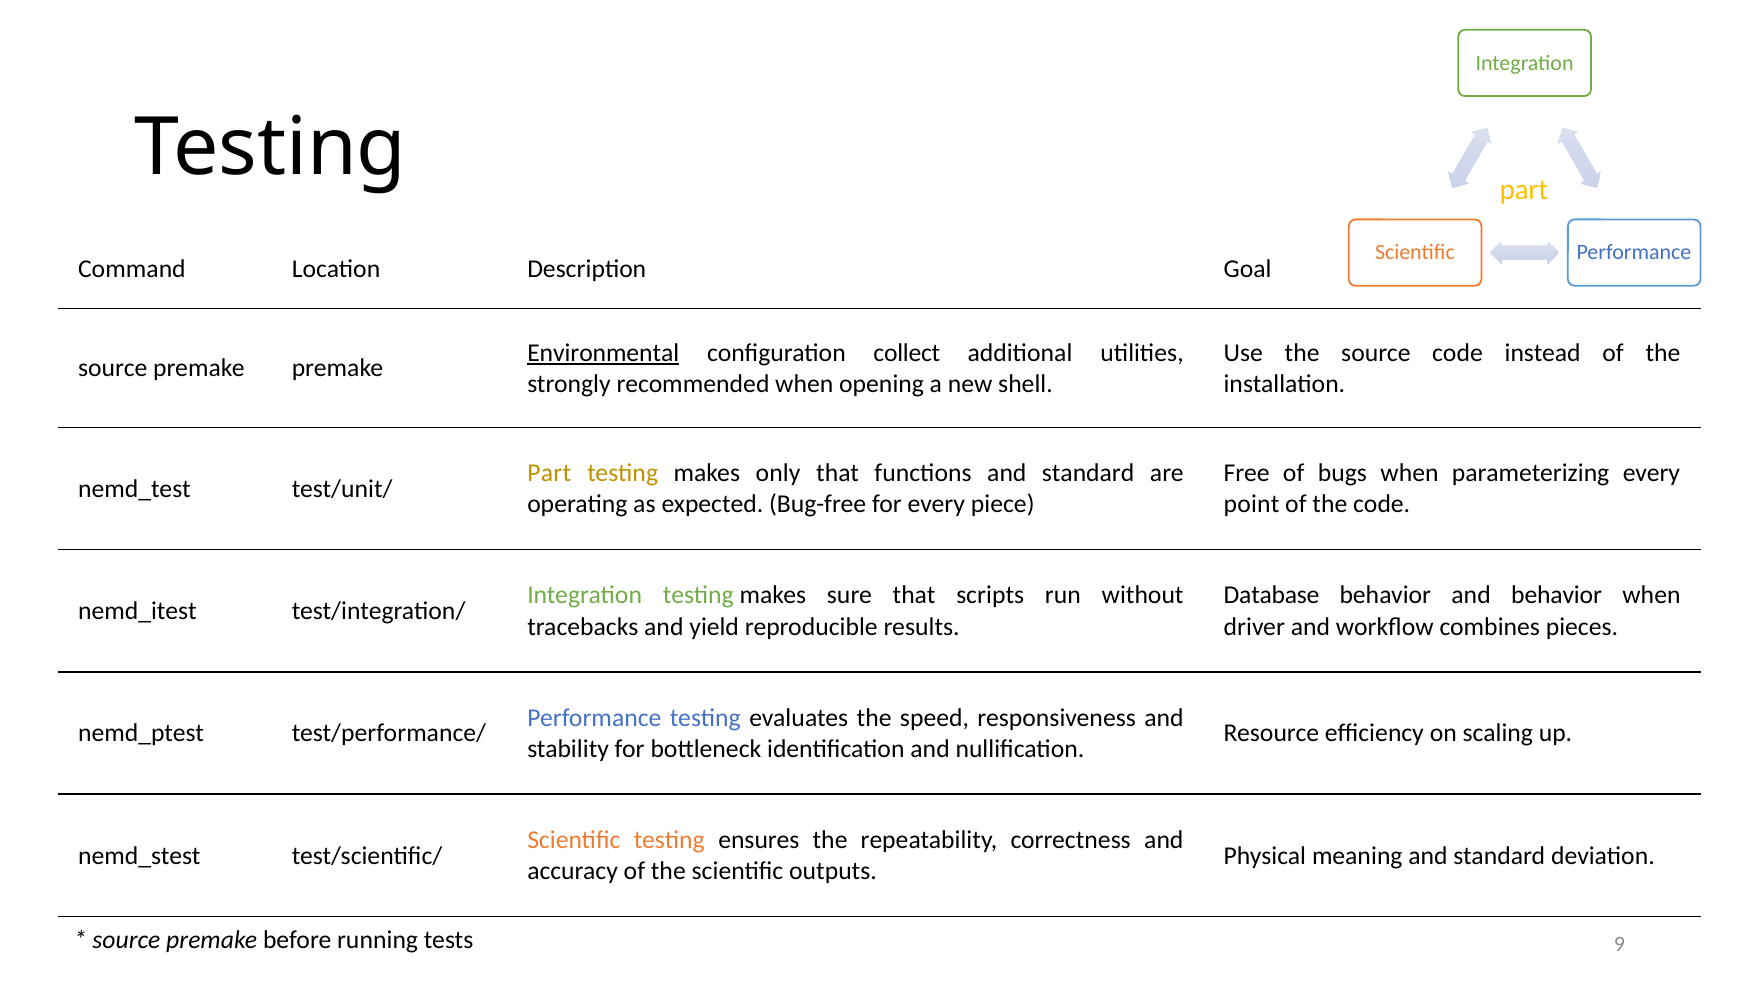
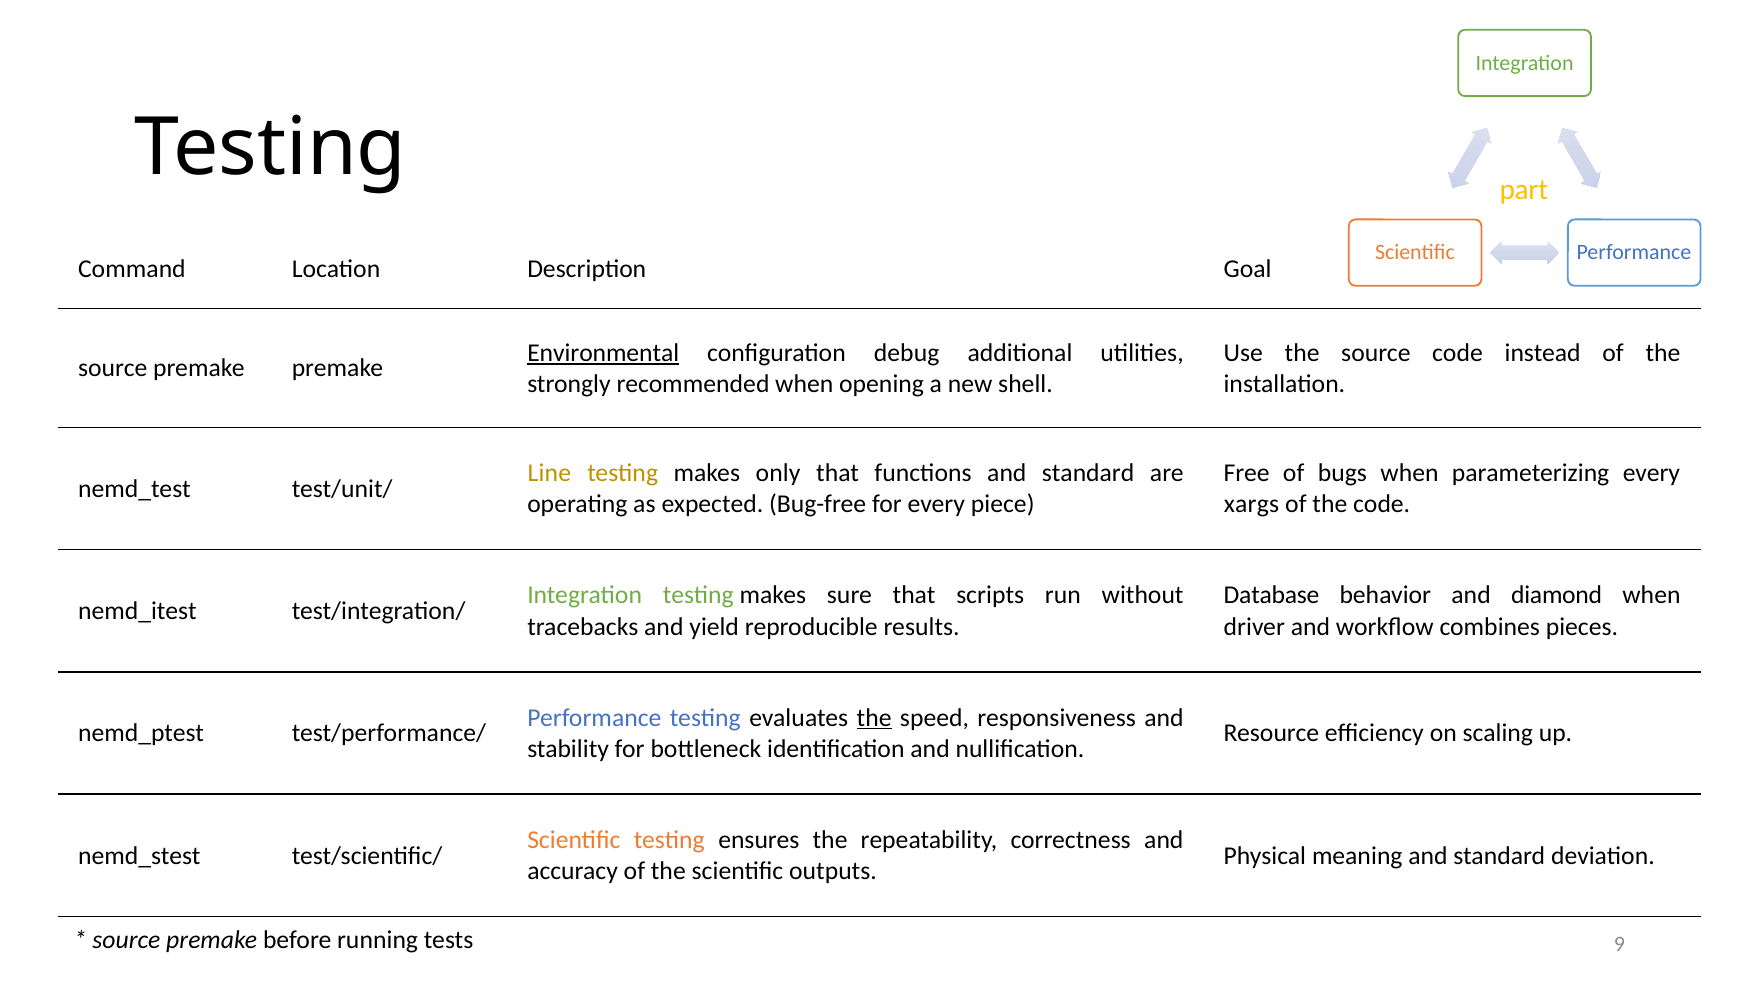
collect: collect -> debug (907, 353)
Part: Part -> Line (549, 473)
point: point -> xargs (1251, 505)
and behavior: behavior -> diamond (1557, 596)
the underline: none -> present (874, 718)
